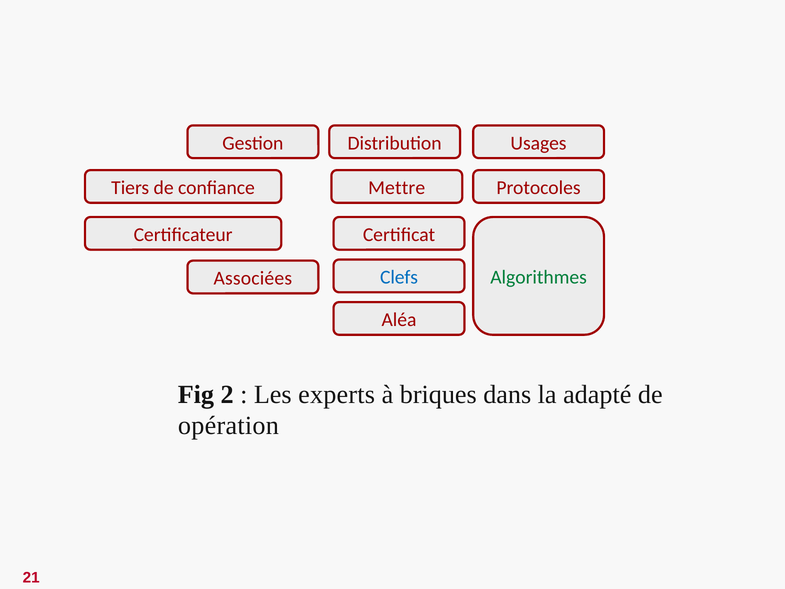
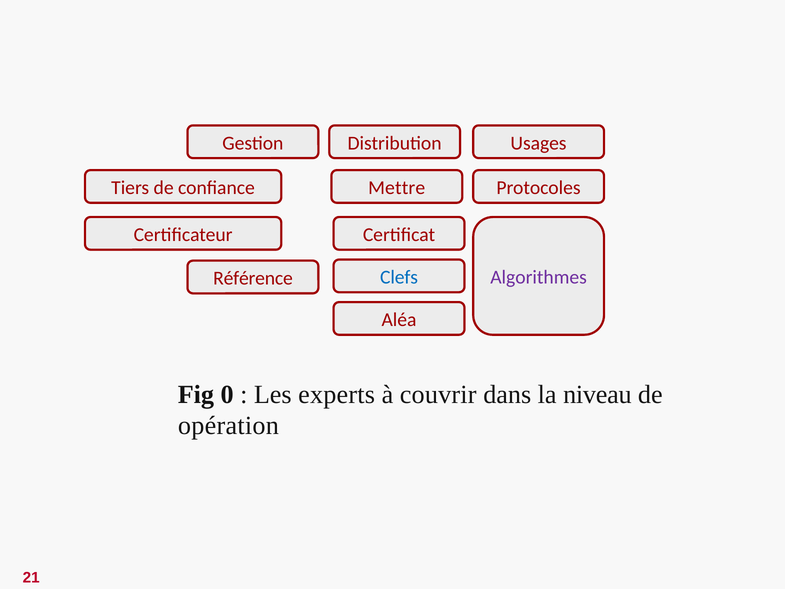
Algorithmes colour: green -> purple (539, 277)
Associées: Associées -> Référence (253, 278)
2: 2 -> 0 (227, 394)
briques: briques -> couvrir (438, 394)
adapté: adapté -> niveau (597, 394)
